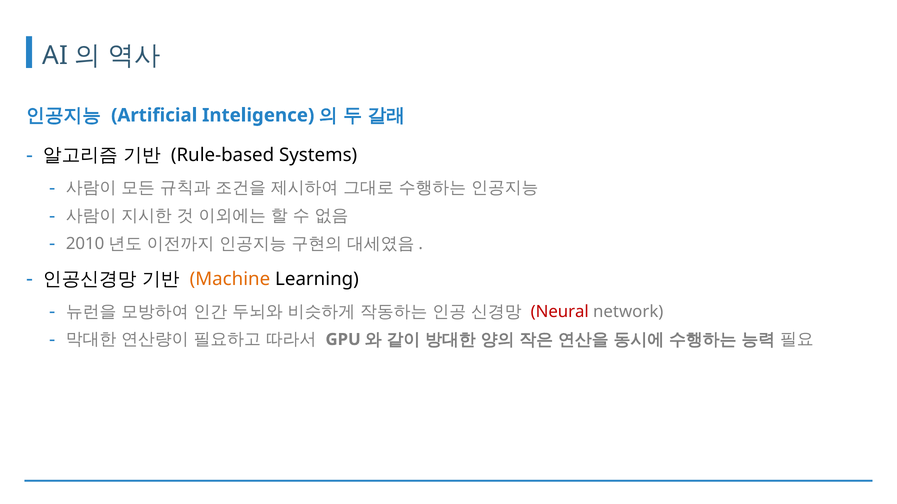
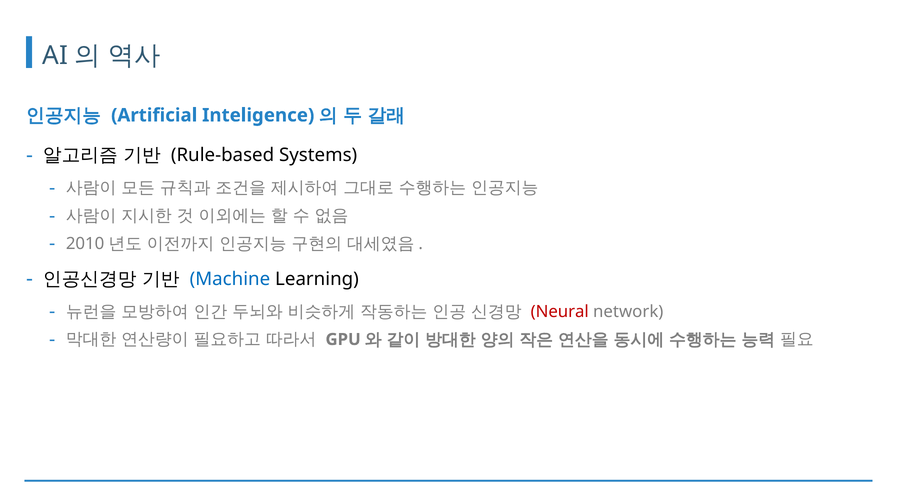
Machine colour: orange -> blue (230, 279)
